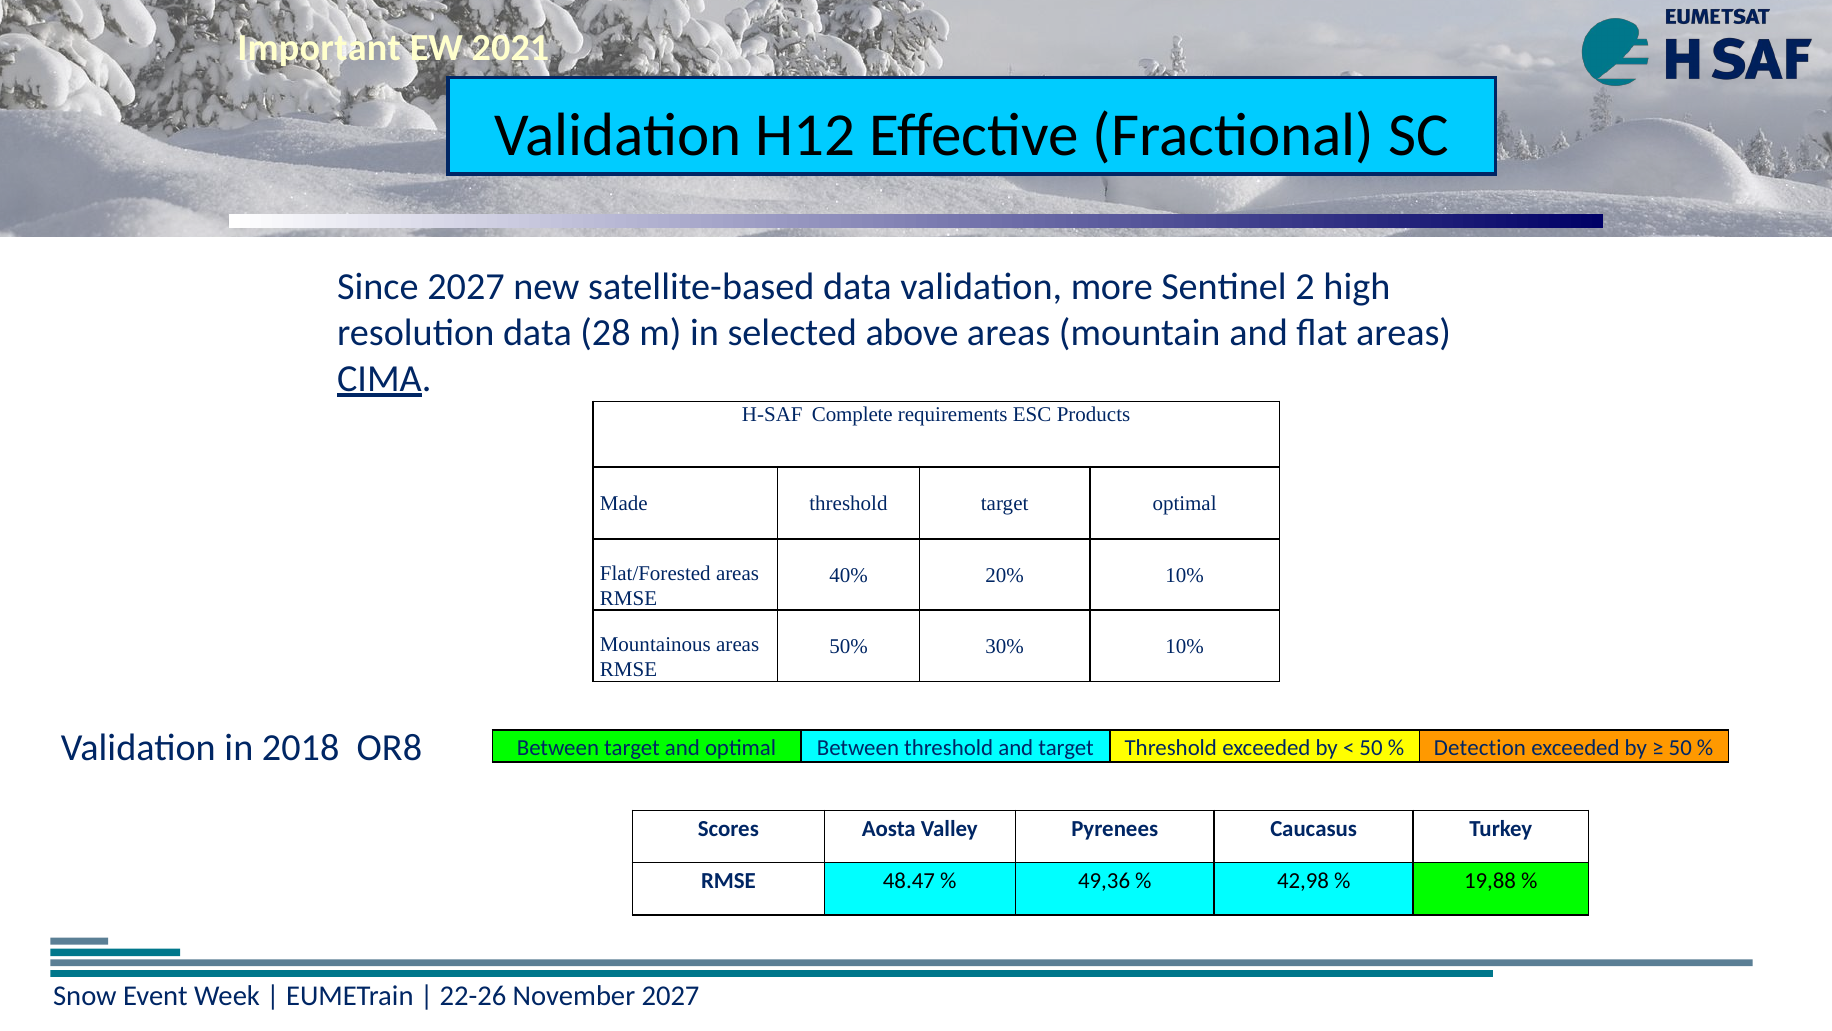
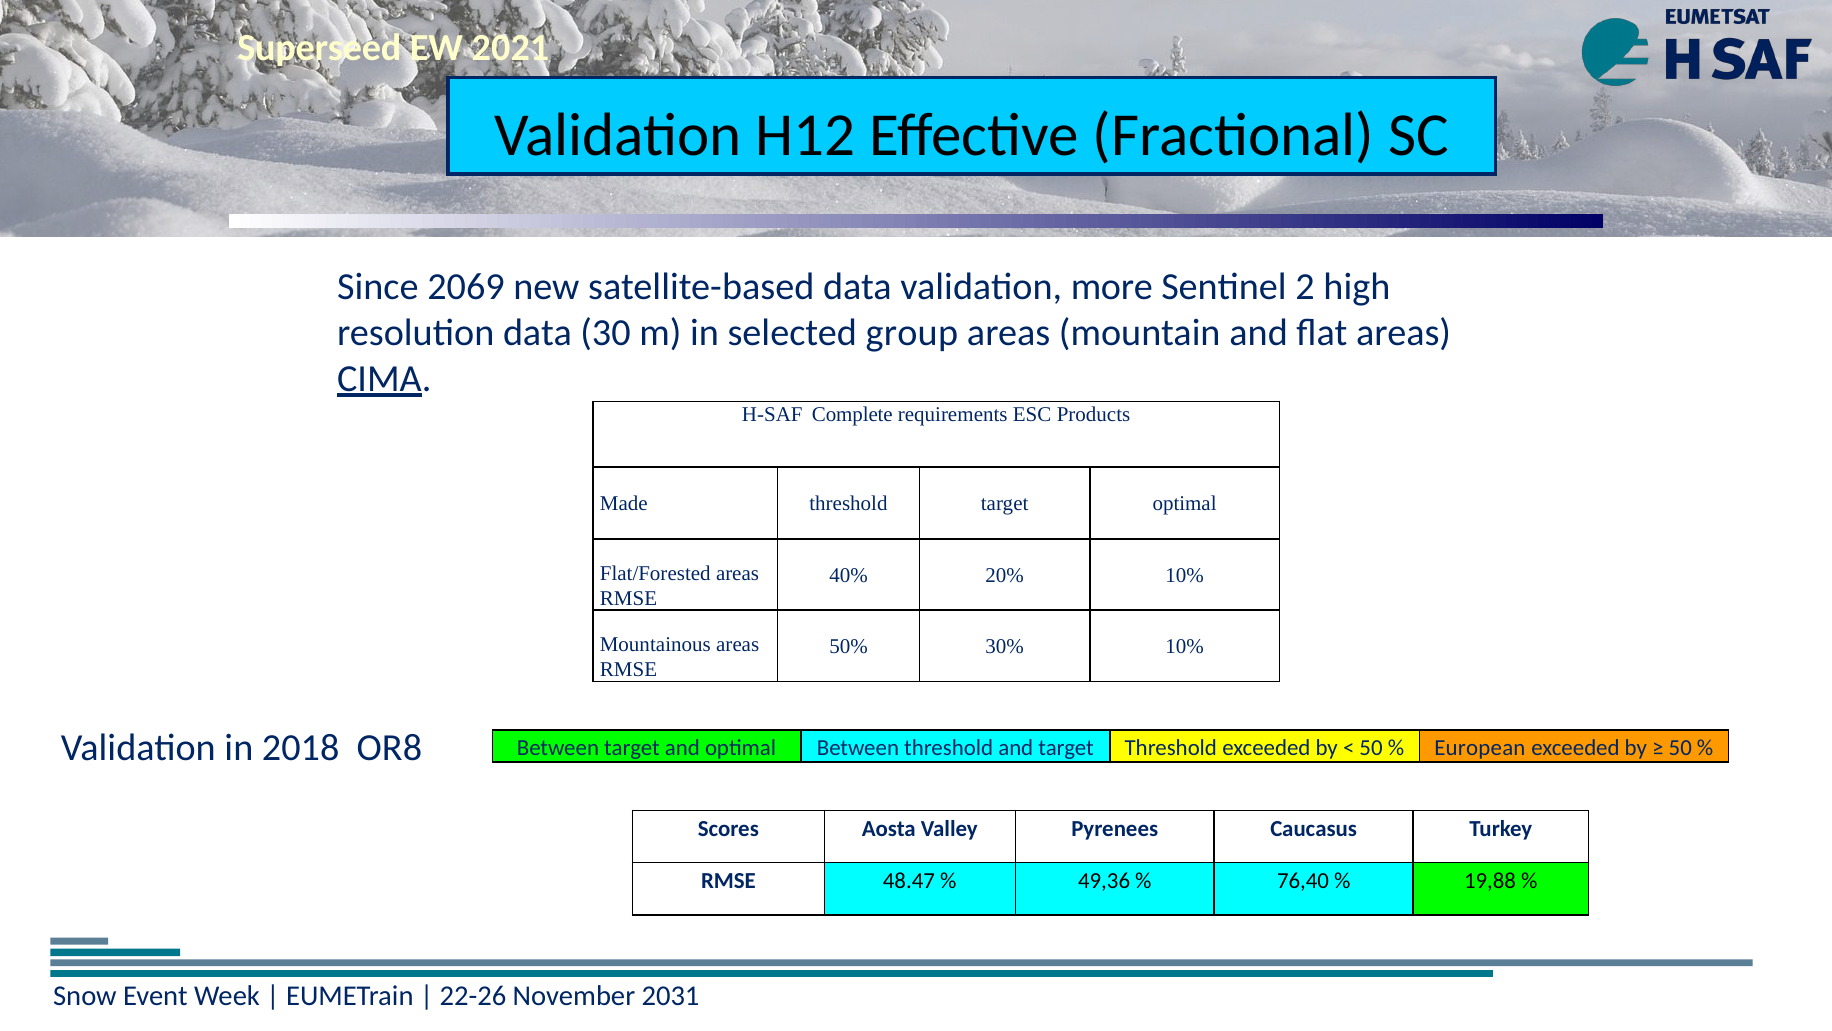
Important: Important -> Superseed (319, 48)
Since 2027: 2027 -> 2069 (466, 287)
28: 28 -> 30 (606, 333)
above: above -> group (912, 333)
Detection: Detection -> European (1480, 748)
42,98: 42,98 -> 76,40 (1303, 881)
2027: 2027 -> 2031 (671, 996)
